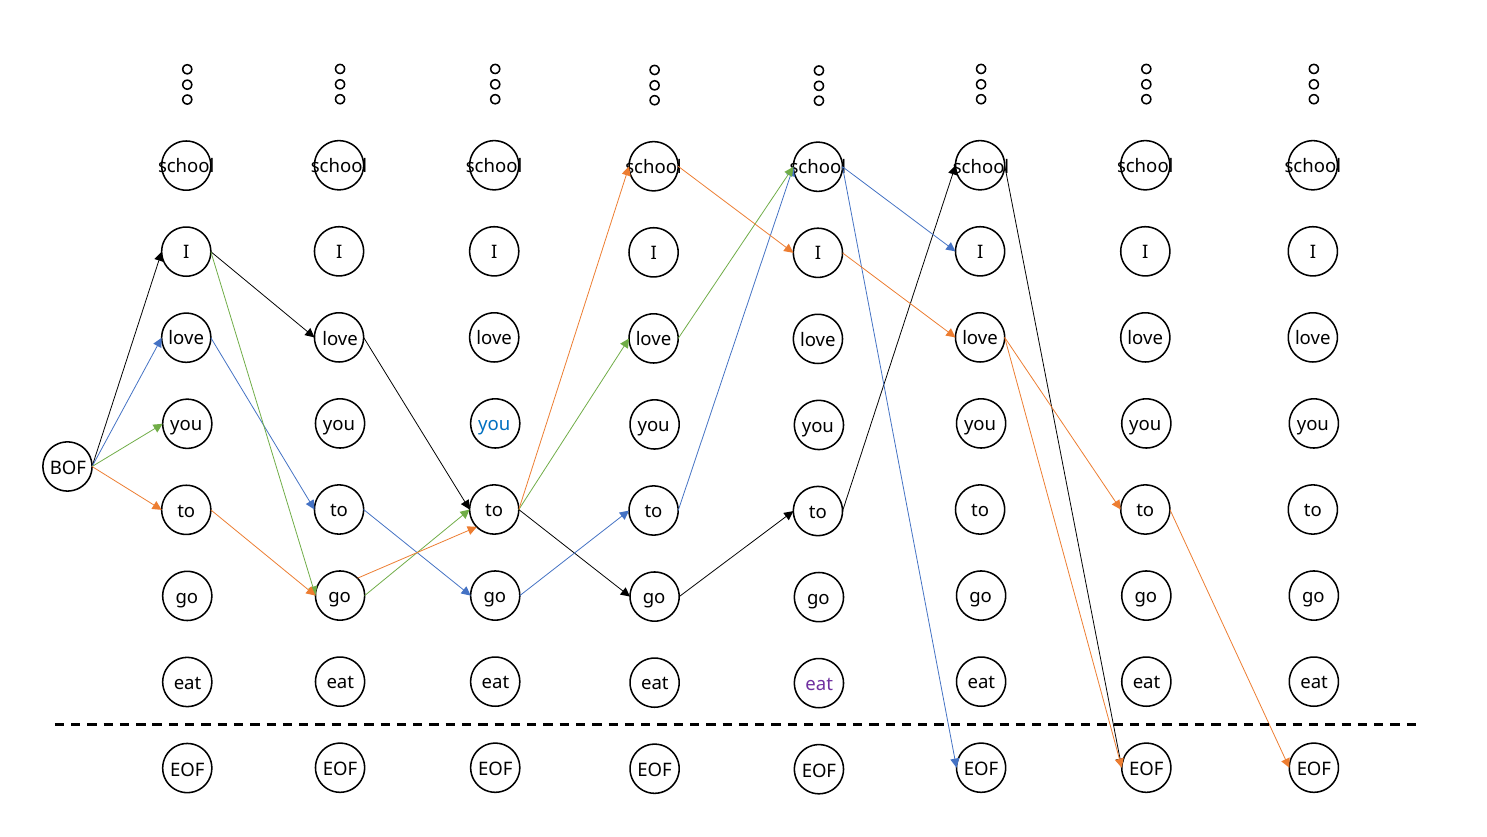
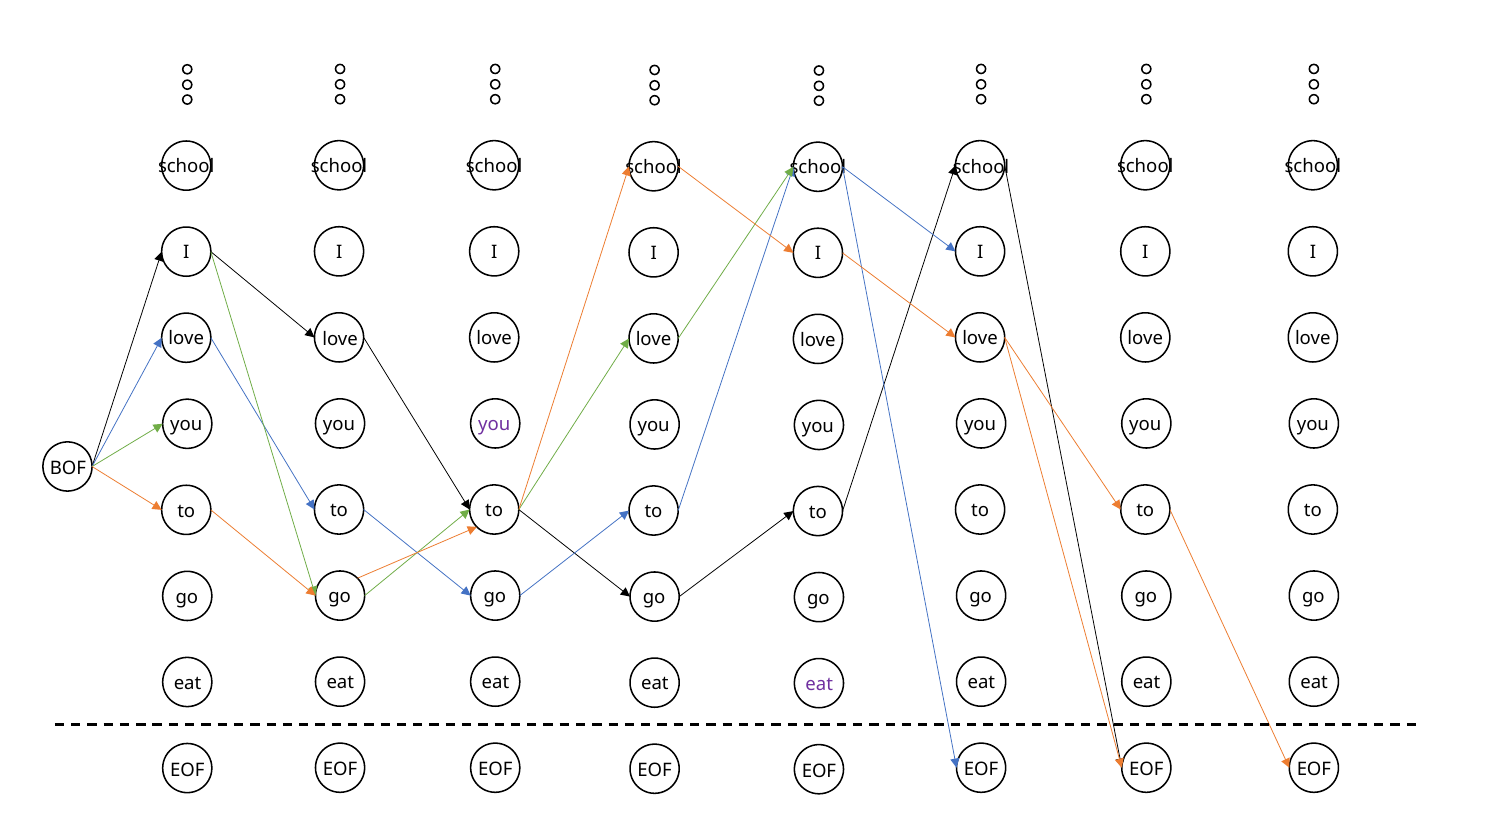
you colour: blue -> purple (494, 424)
